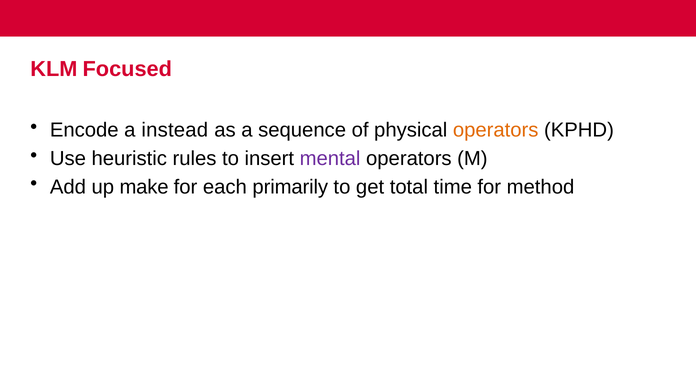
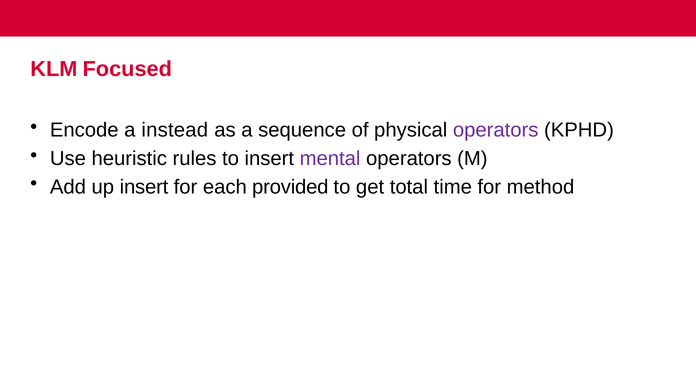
operators colour: orange -> purple (496, 130)
up make: make -> insert (144, 187)
primarily: primarily -> provided (290, 187)
